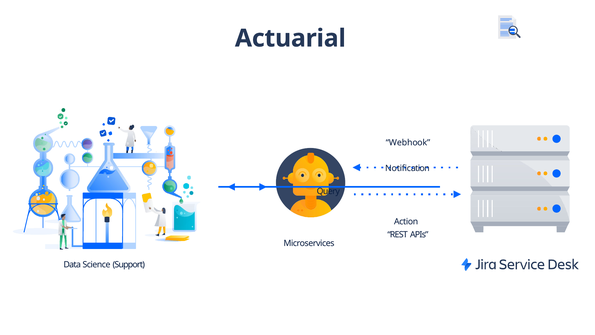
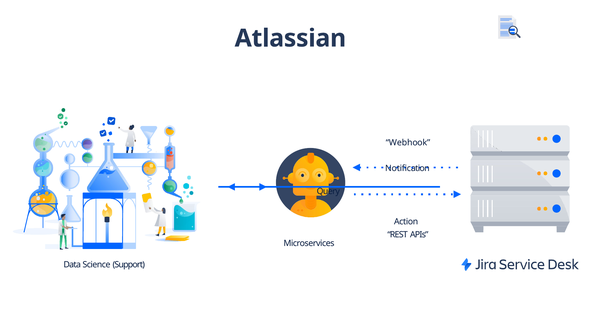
Actuarial: Actuarial -> Atlassian (290, 38)
